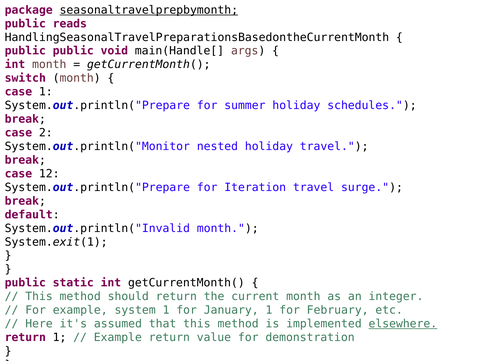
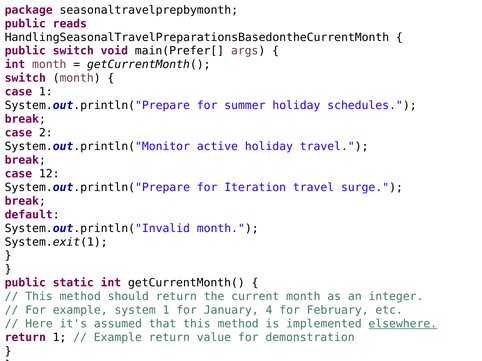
seasonaltravelprepbymonth underline: present -> none (149, 10)
public public: public -> switch (73, 51)
main(Handle[: main(Handle[ -> main(Prefer[ (179, 51)
nested: nested -> active (217, 147)
January 1: 1 -> 4 (269, 311)
